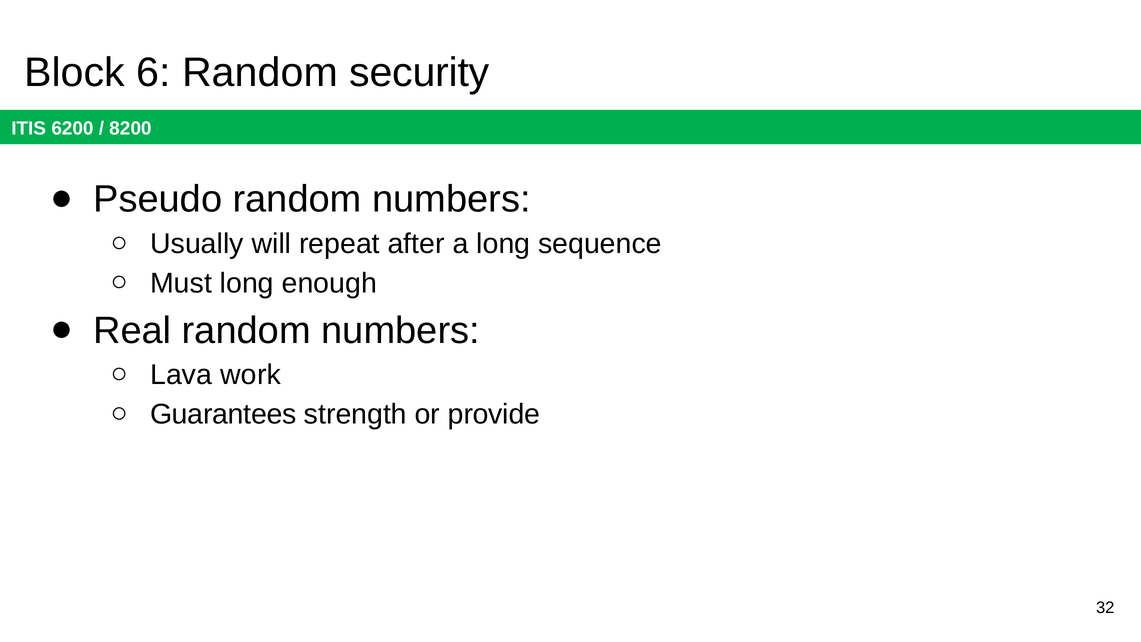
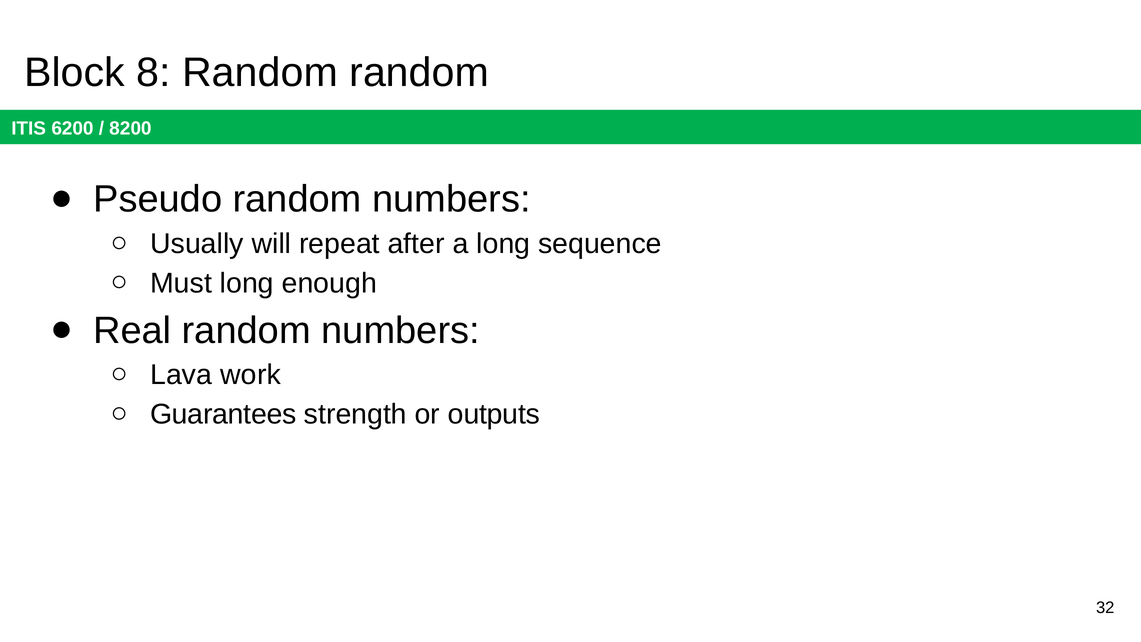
6: 6 -> 8 (153, 73)
Random security: security -> random (419, 73)
provide: provide -> outputs (494, 414)
